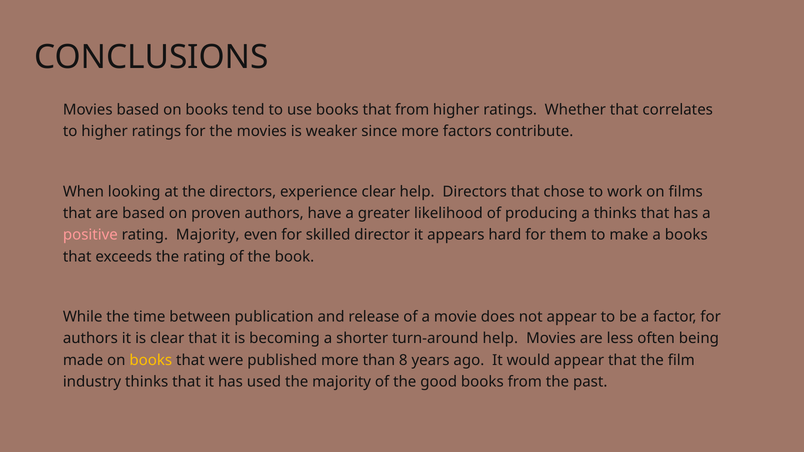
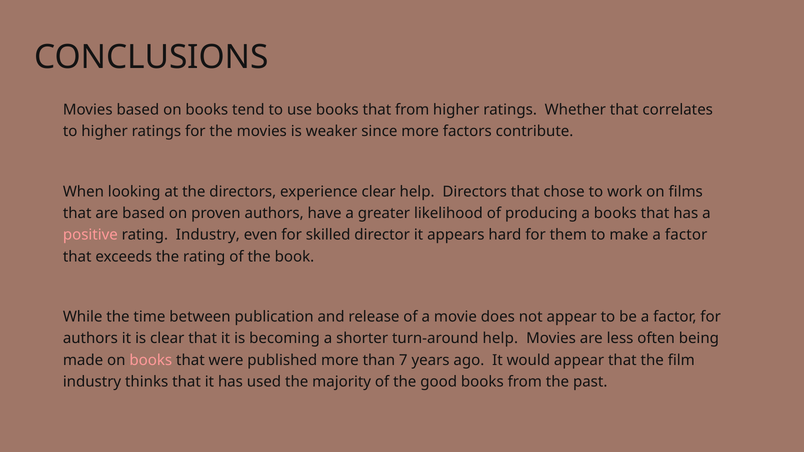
a thinks: thinks -> books (615, 213)
rating Majority: Majority -> Industry (208, 235)
make a books: books -> factor (686, 235)
books colour: yellow -> pink (151, 360)
8: 8 -> 7 (403, 360)
